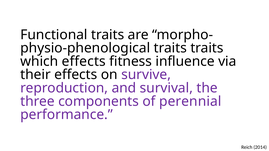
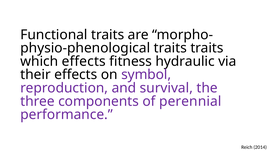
influence: influence -> hydraulic (185, 61)
survive: survive -> symbol (146, 75)
